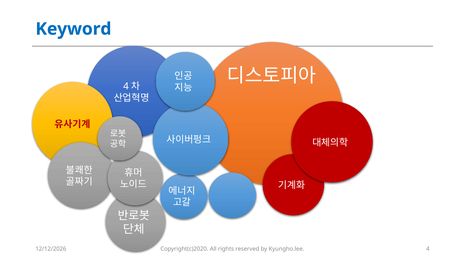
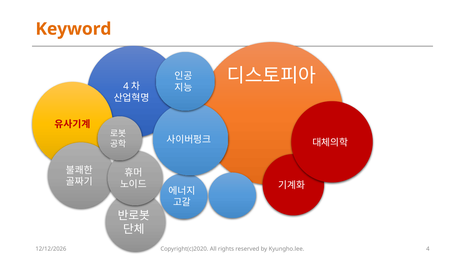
Keyword colour: blue -> orange (73, 29)
